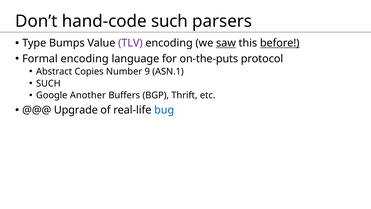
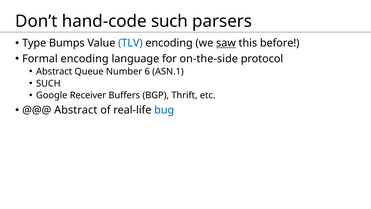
TLV colour: purple -> blue (130, 43)
before underline: present -> none (280, 43)
on-the-puts: on-the-puts -> on-the-side (209, 59)
Copies: Copies -> Queue (89, 71)
9: 9 -> 6 (147, 71)
Another: Another -> Receiver (88, 95)
Upgrade: Upgrade -> Abstract (76, 110)
